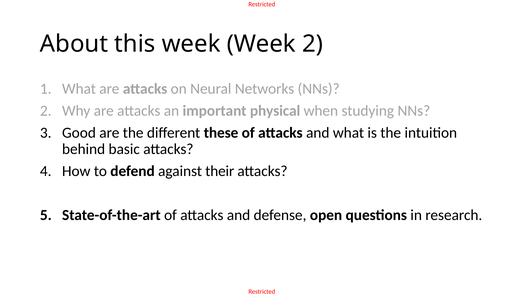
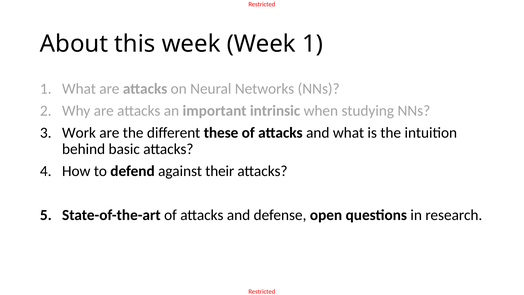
Week 2: 2 -> 1 (312, 44)
physical: physical -> intrinsic (275, 111)
Good: Good -> Work (79, 133)
